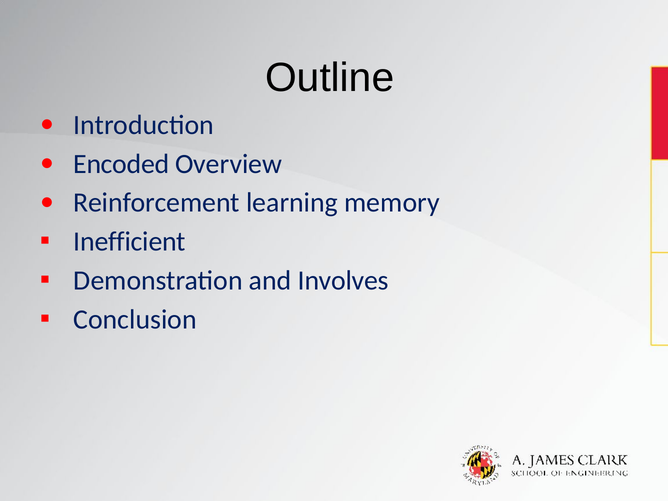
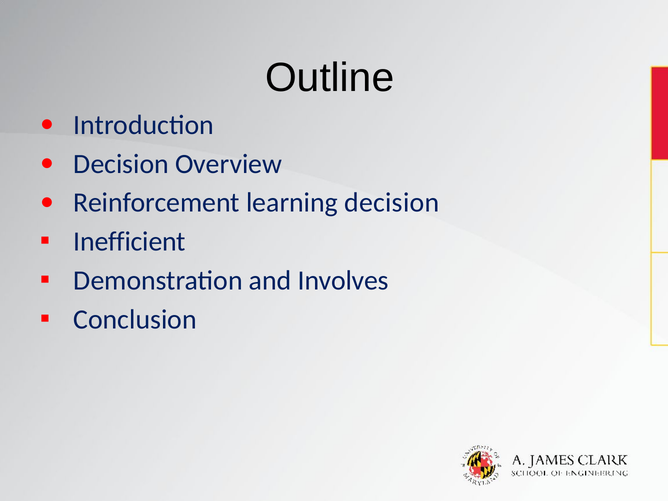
Encoded: Encoded -> Decision (121, 164)
learning memory: memory -> decision (392, 203)
